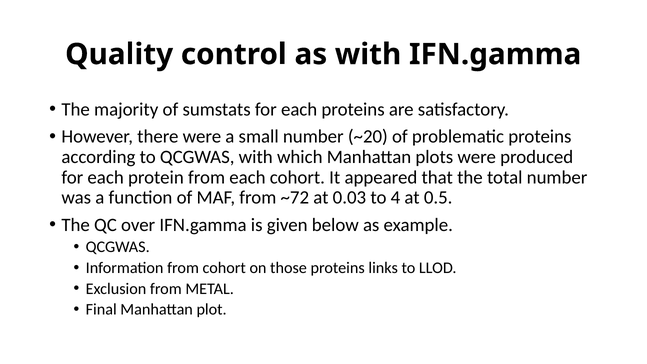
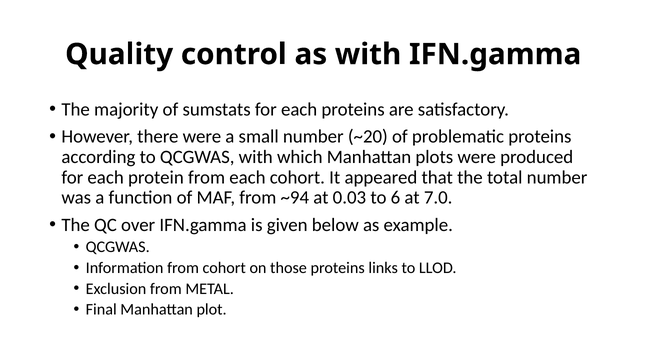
~72: ~72 -> ~94 (295, 198)
4: 4 -> 6 (395, 198)
0.5: 0.5 -> 7.0 (438, 198)
